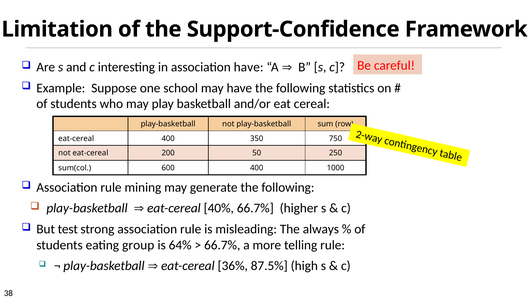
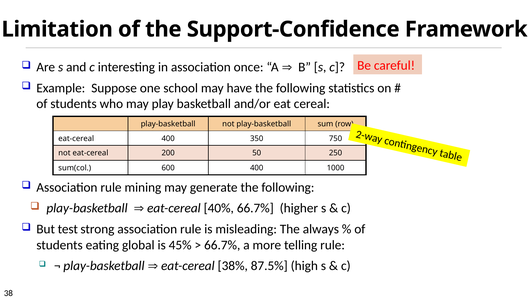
association have: have -> once (249, 67)
group: group -> global (138, 245)
64%: 64% -> 45% (180, 245)
36%: 36% -> 38% (233, 265)
